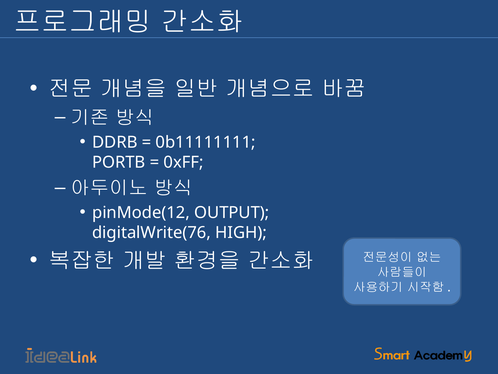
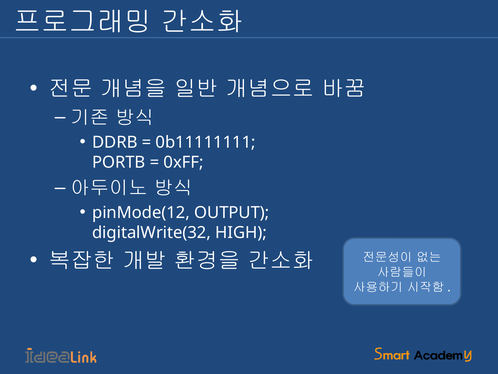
digitalWrite(76: digitalWrite(76 -> digitalWrite(32 (151, 232)
